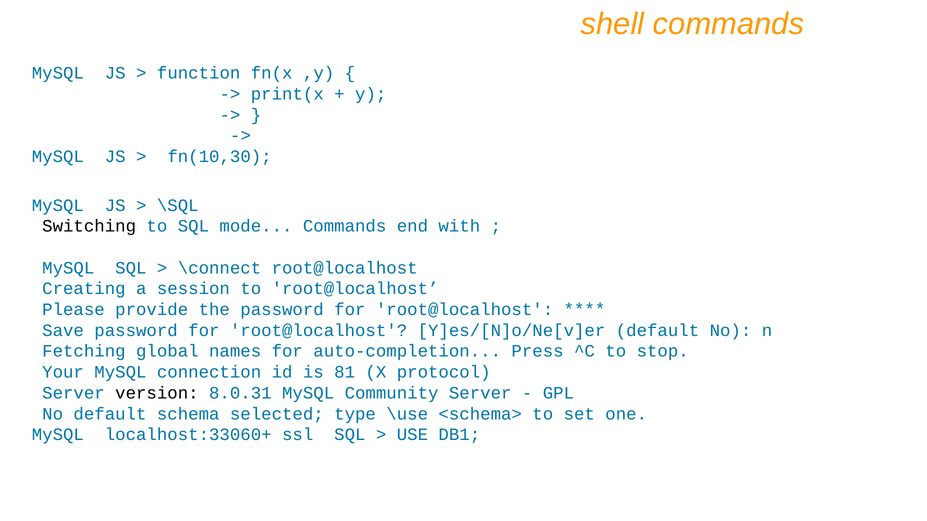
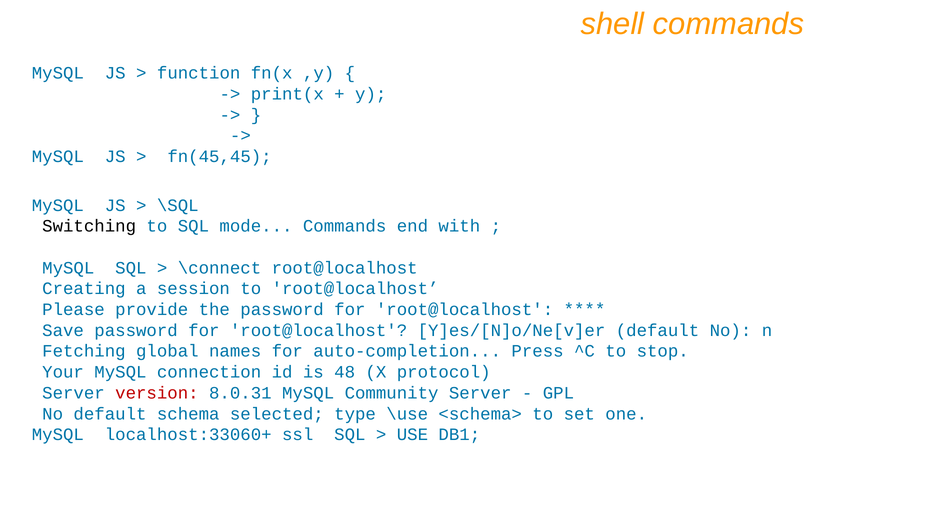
fn(10,30: fn(10,30 -> fn(45,45 (220, 157)
81: 81 -> 48 (345, 372)
version colour: black -> red (157, 393)
